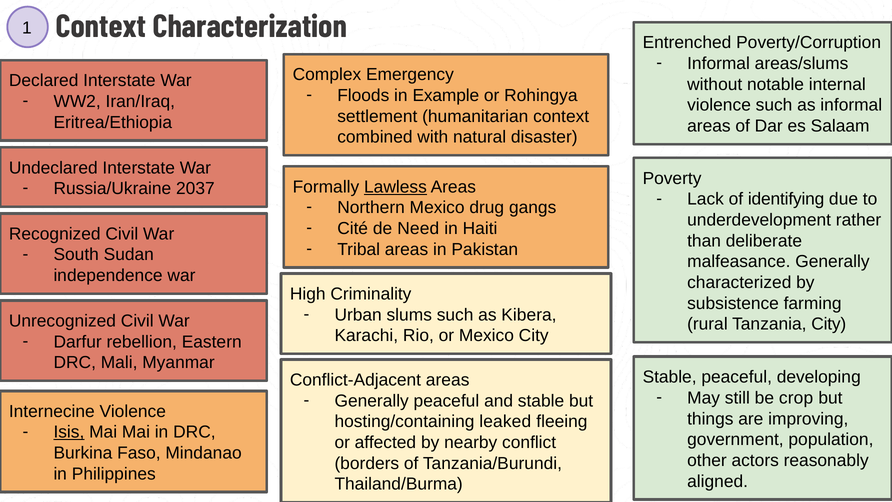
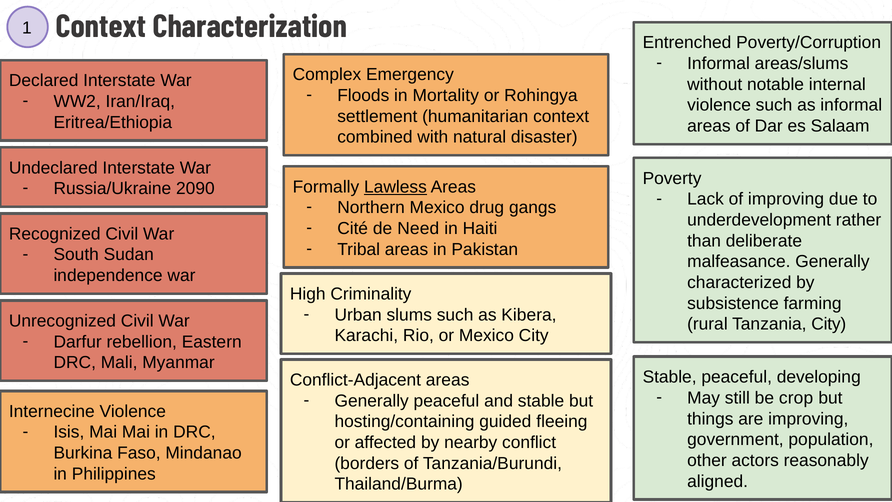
Example: Example -> Mortality (446, 96)
2037: 2037 -> 2090 (195, 189)
of identifying: identifying -> improving (786, 199)
leaked: leaked -> guided (505, 422)
Isis underline: present -> none (69, 432)
